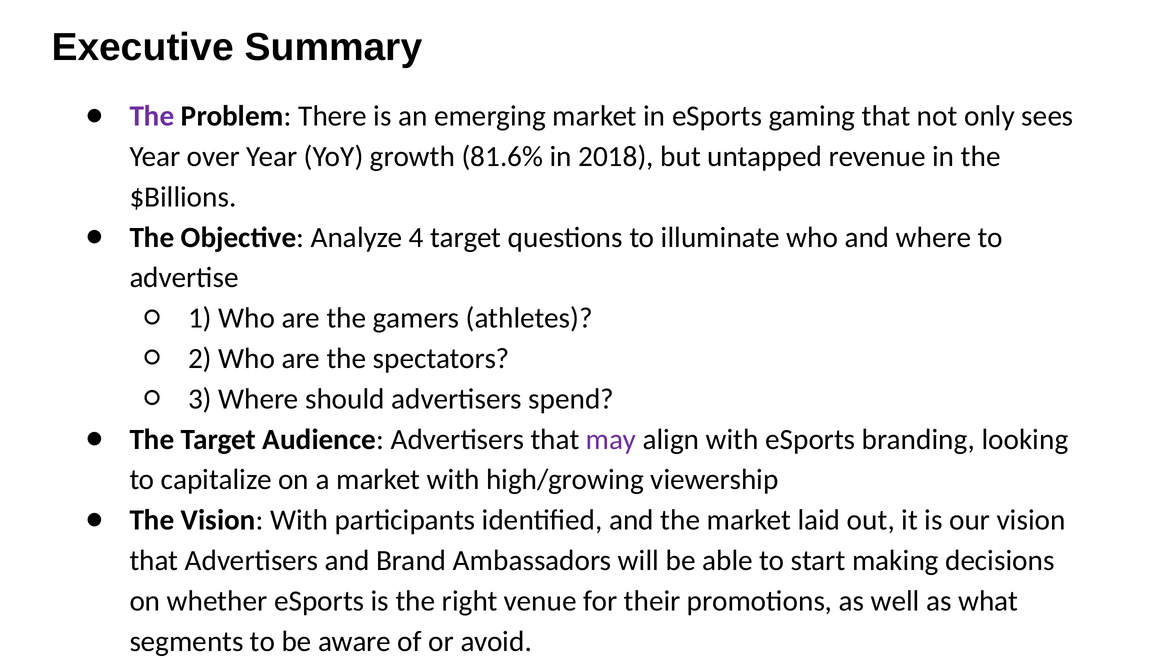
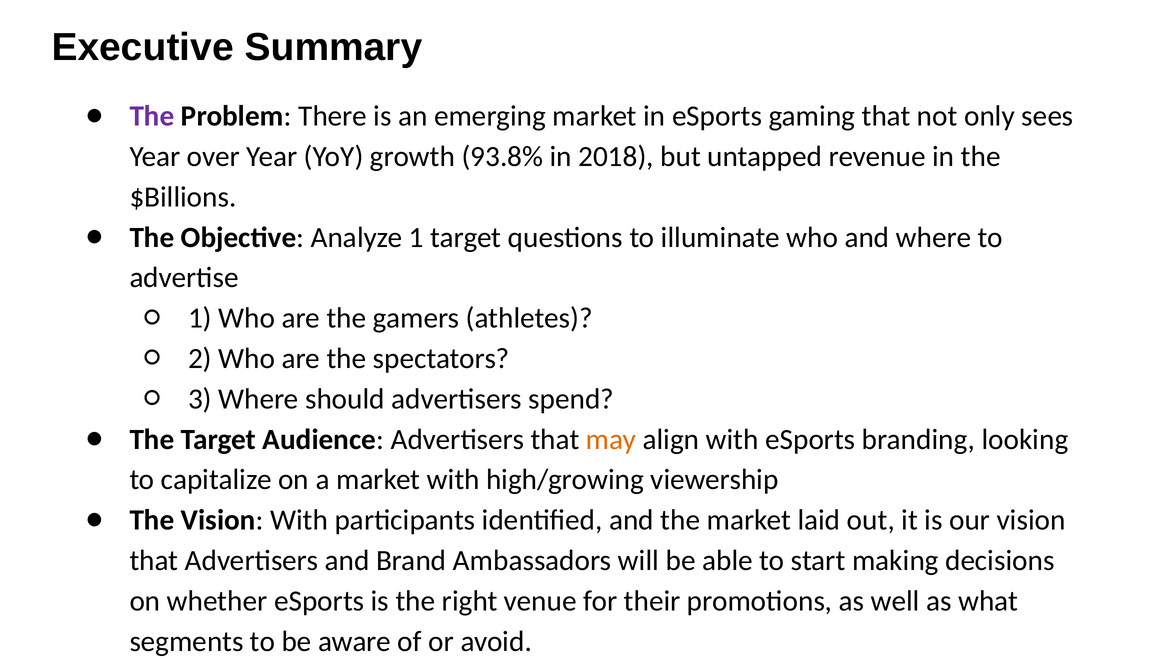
81.6%: 81.6% -> 93.8% (502, 156)
Analyze 4: 4 -> 1 (416, 237)
may colour: purple -> orange (611, 439)
